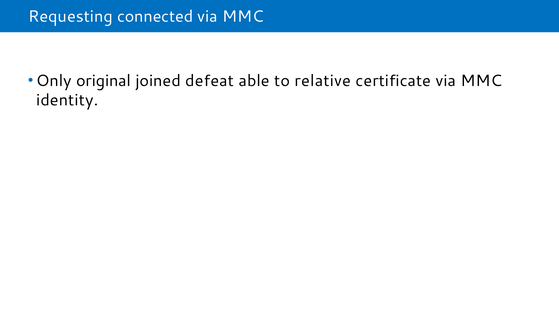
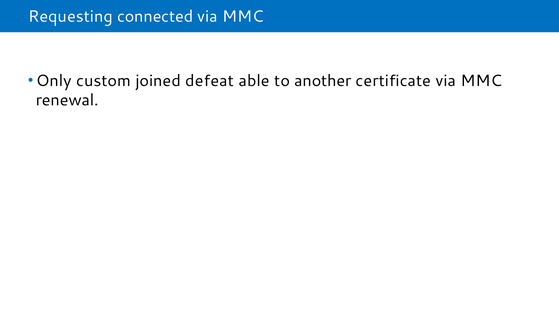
original: original -> custom (104, 81)
relative: relative -> another (323, 81)
identity: identity -> renewal (67, 100)
